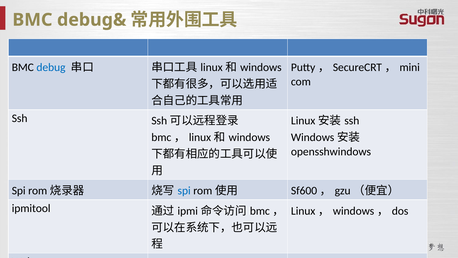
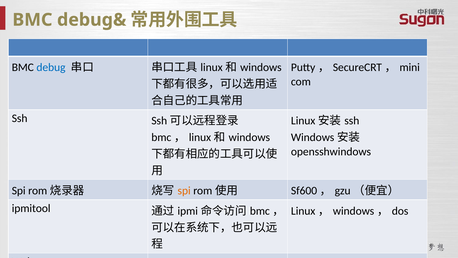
spi colour: blue -> orange (184, 191)
